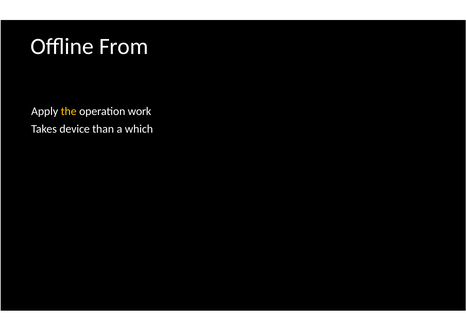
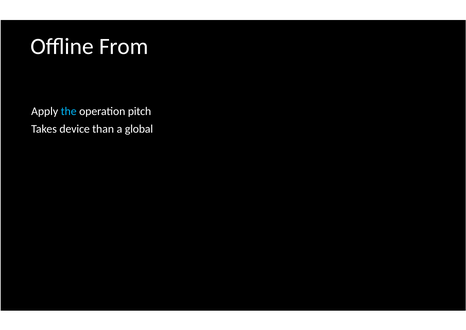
the colour: yellow -> light blue (69, 111)
work: work -> pitch (140, 111)
which: which -> global (139, 129)
